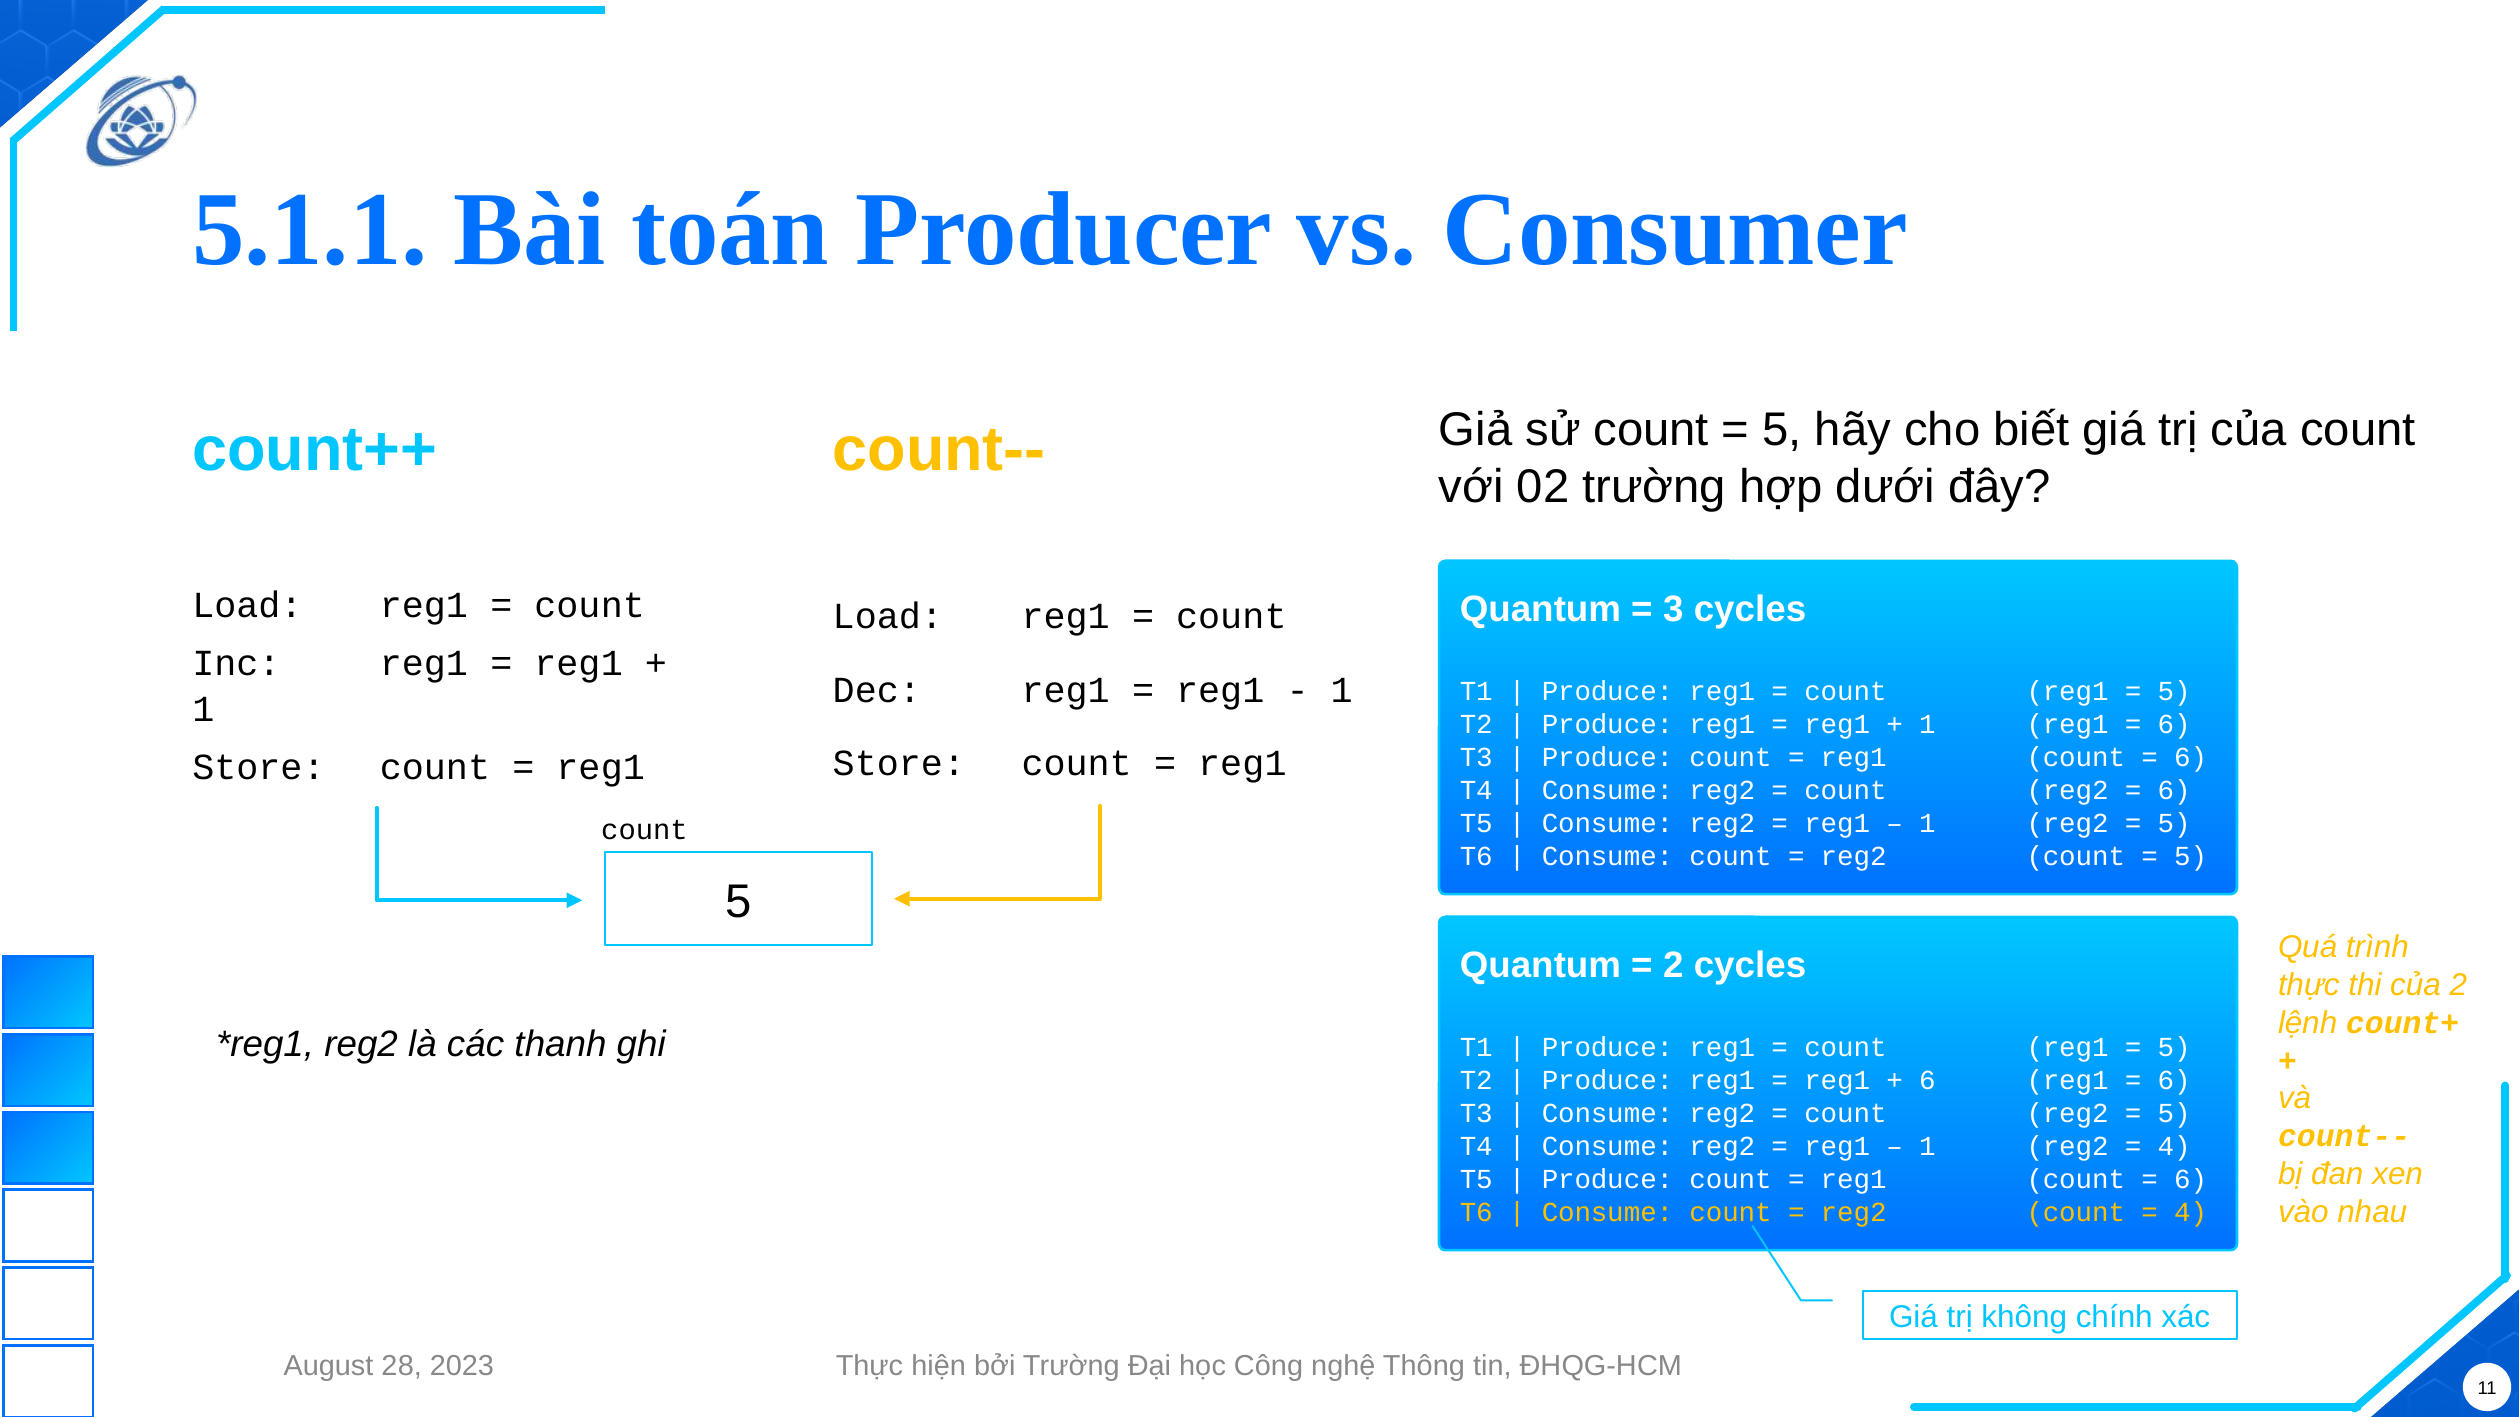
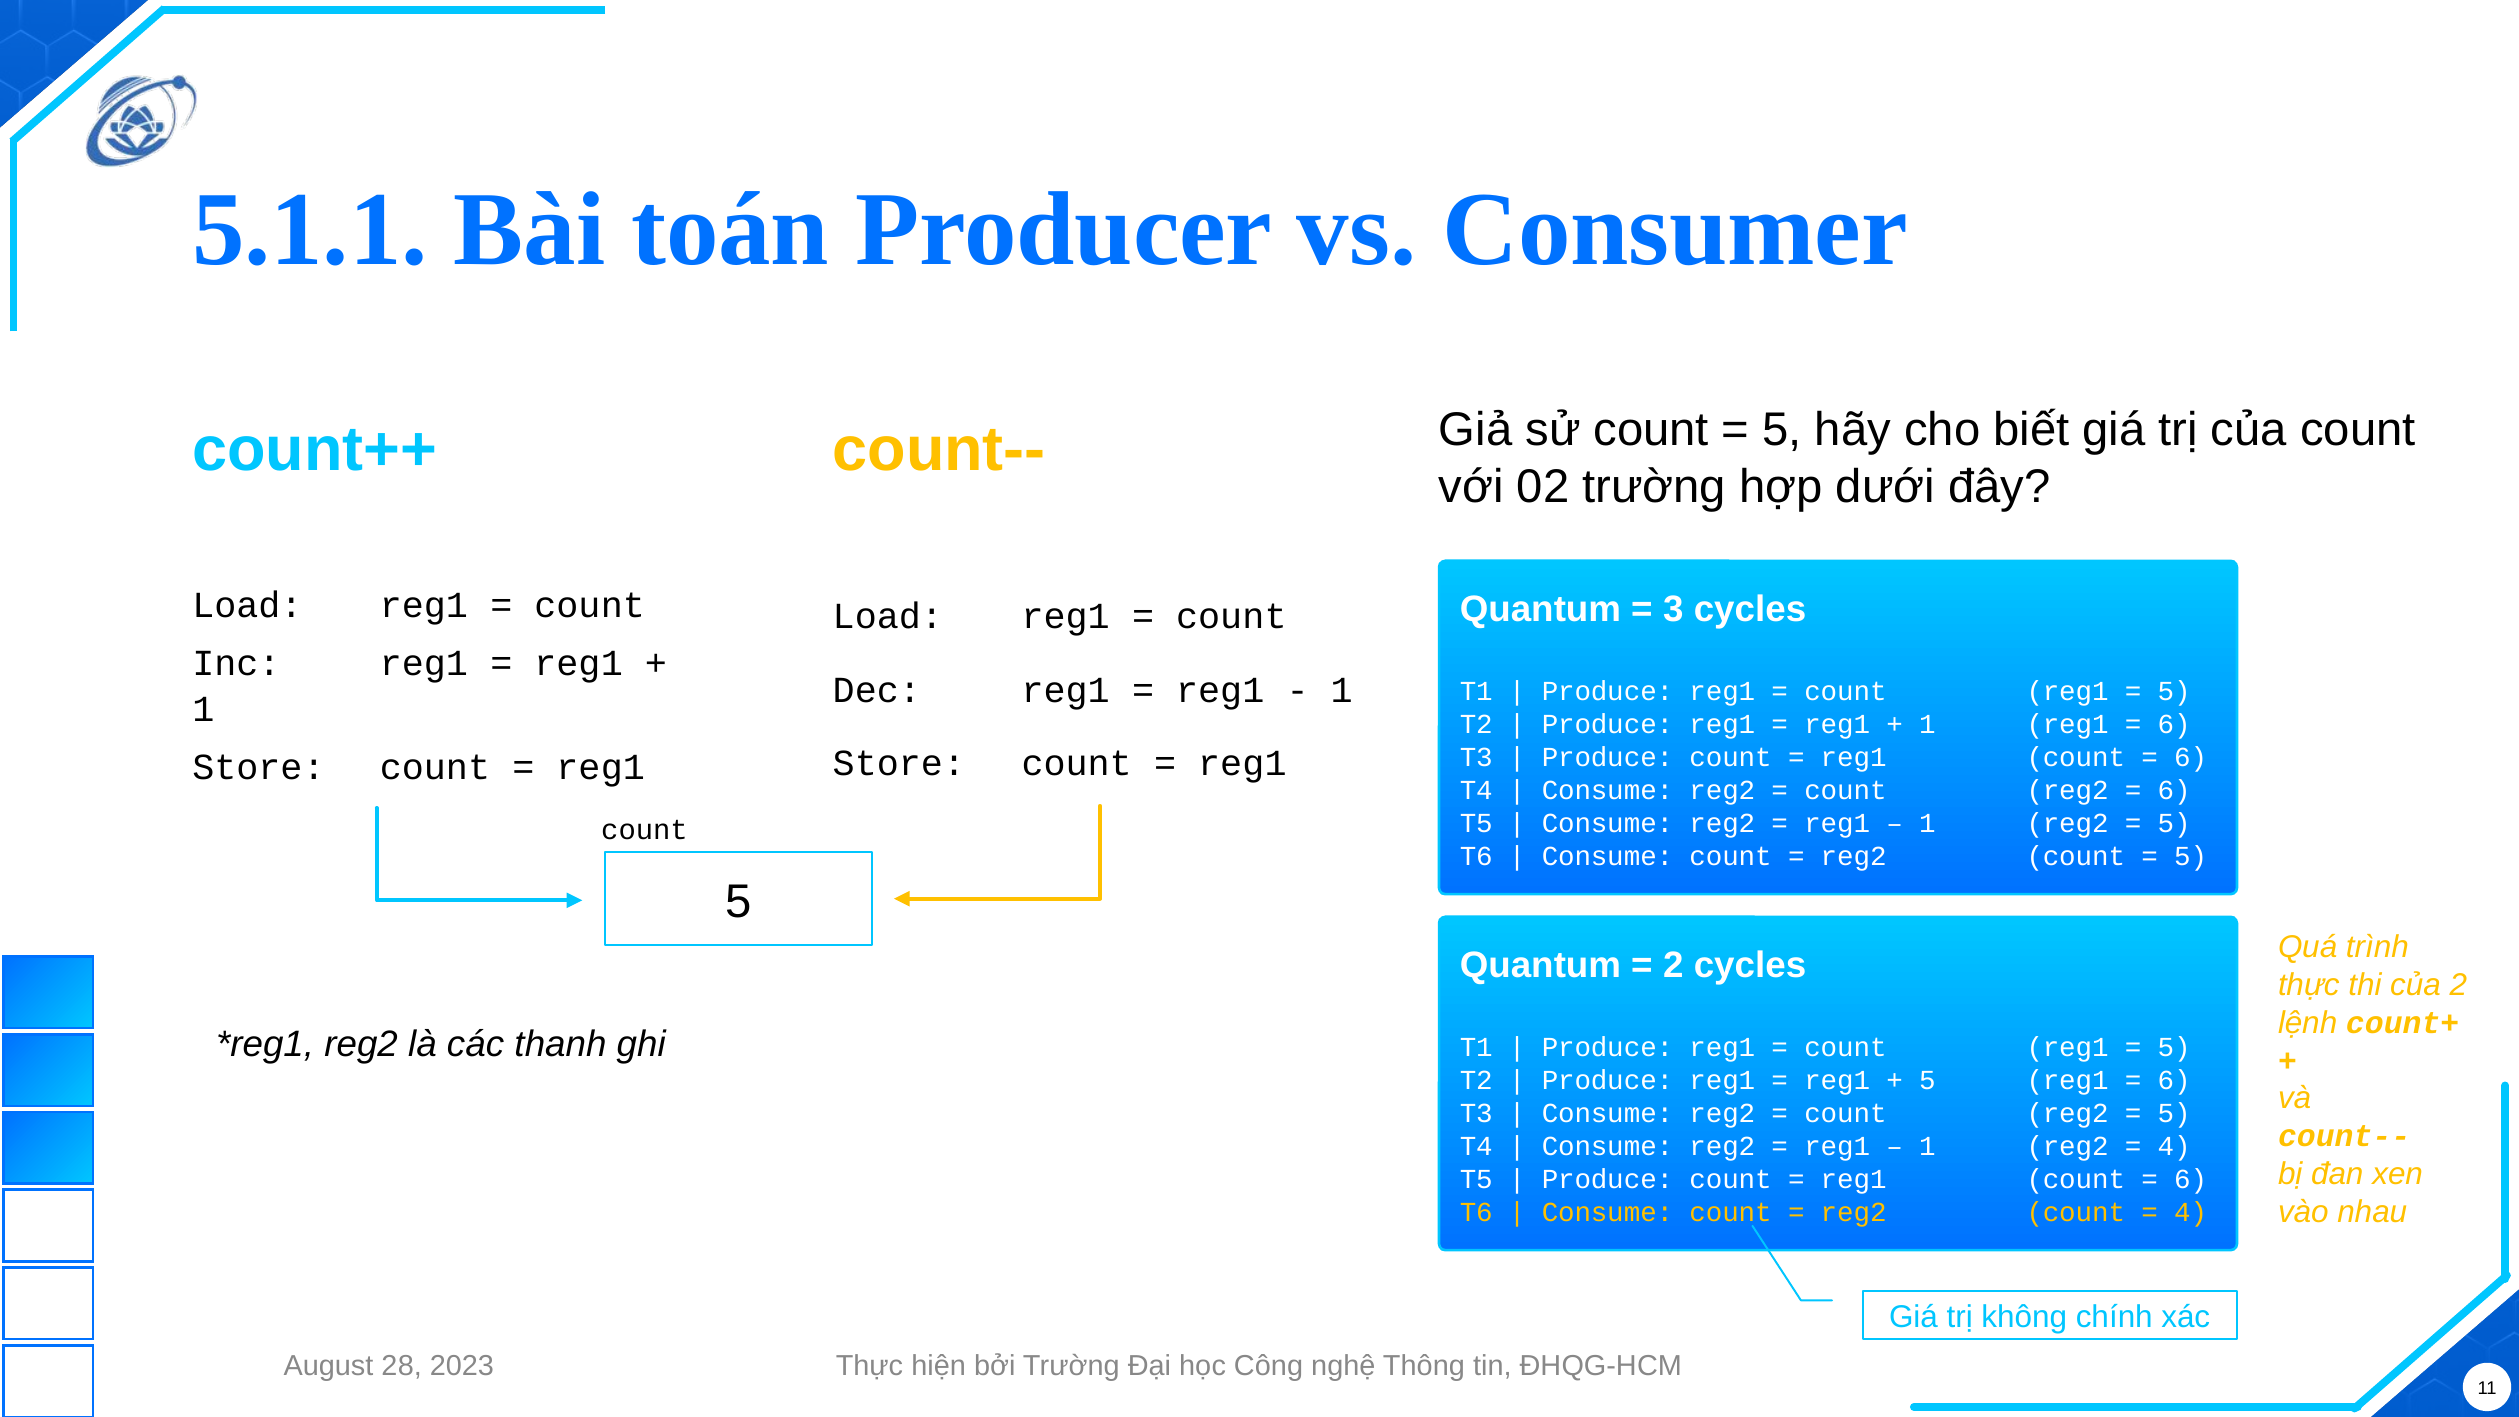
6: 6 -> 5 (1927, 1080)
